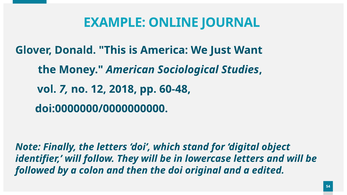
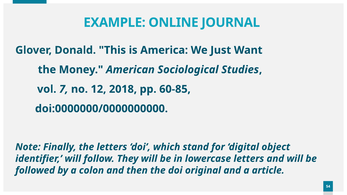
60-48: 60-48 -> 60-85 (175, 89)
edited: edited -> article (268, 171)
